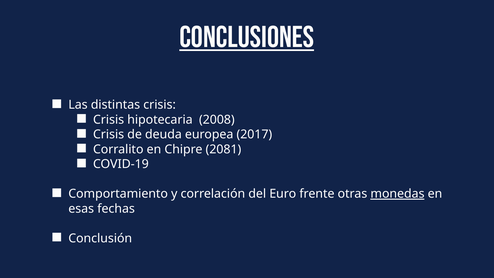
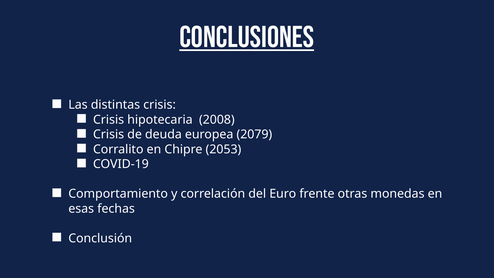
2017: 2017 -> 2079 (254, 134)
2081: 2081 -> 2053 (223, 149)
monedas underline: present -> none (397, 194)
